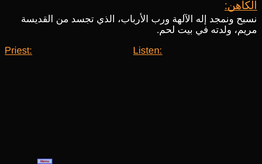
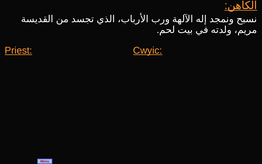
Listen: Listen -> Cwyic (148, 50)
